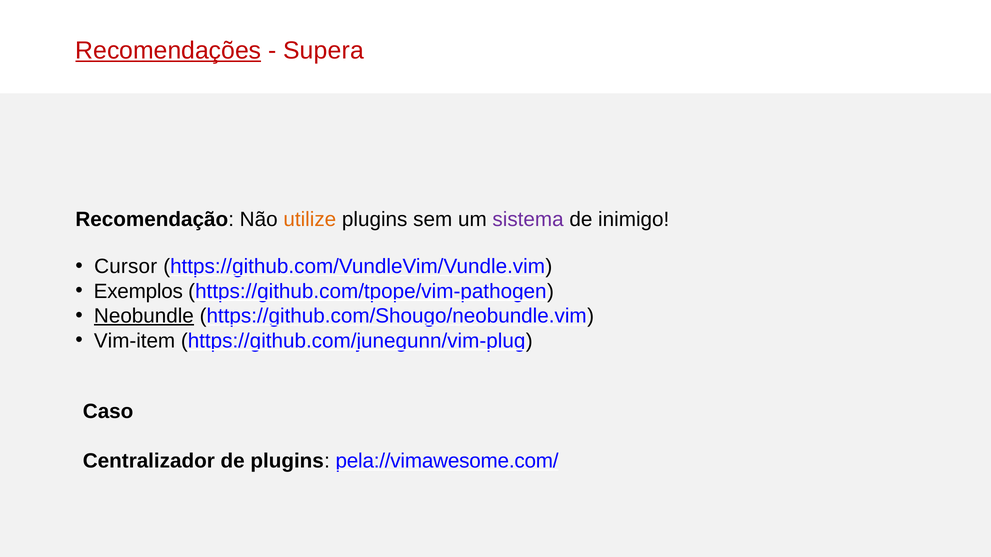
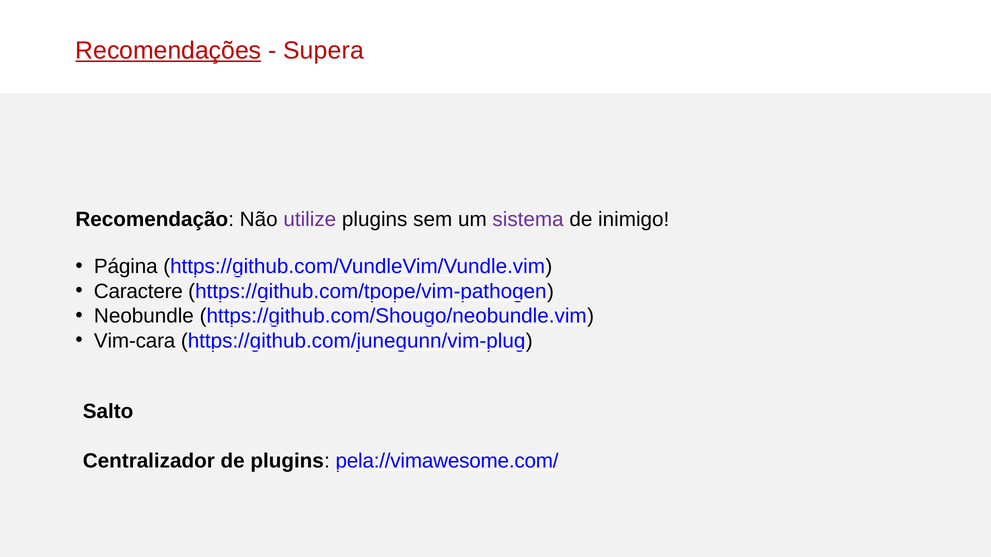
utilize colour: orange -> purple (310, 220)
Cursor: Cursor -> Página (126, 267)
Exemplos: Exemplos -> Caractere (138, 291)
Neobundle underline: present -> none (144, 316)
Vim-item: Vim-item -> Vim-cara (135, 341)
Caso: Caso -> Salto (108, 412)
